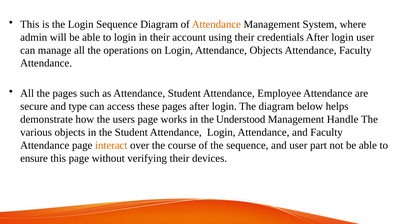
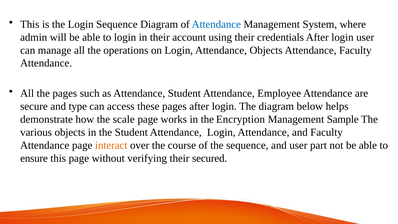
Attendance colour: orange -> blue (216, 24)
users: users -> scale (124, 119)
Understood: Understood -> Encryption (241, 119)
Handle: Handle -> Sample (343, 119)
devices: devices -> secured (210, 158)
